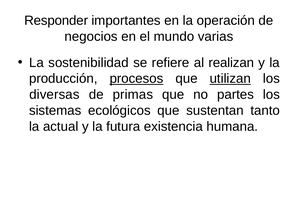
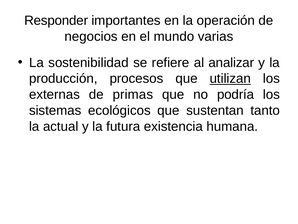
realizan: realizan -> analizar (231, 63)
procesos underline: present -> none (136, 78)
diversas: diversas -> externas (54, 94)
partes: partes -> podría (236, 94)
